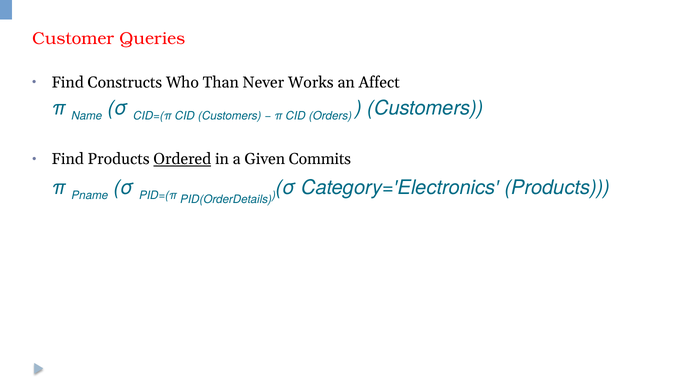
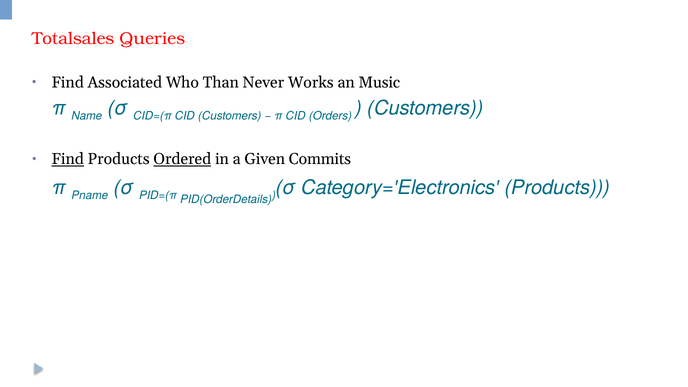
Customer: Customer -> Totalsales (73, 39)
Constructs: Constructs -> Associated (125, 83)
Affect: Affect -> Music (379, 83)
Find underline: none -> present (68, 159)
